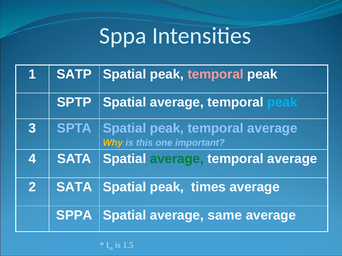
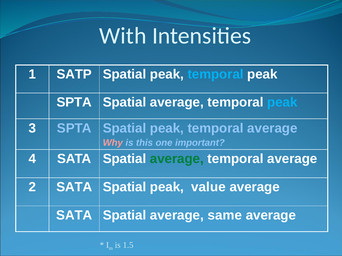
Sppa: Sppa -> With (123, 36)
temporal colour: pink -> light blue (216, 74)
SPTP: SPTP -> SPTA (74, 102)
Why colour: yellow -> pink (113, 143)
times: times -> value (208, 187)
SPPA: SPPA -> SATA (74, 216)
